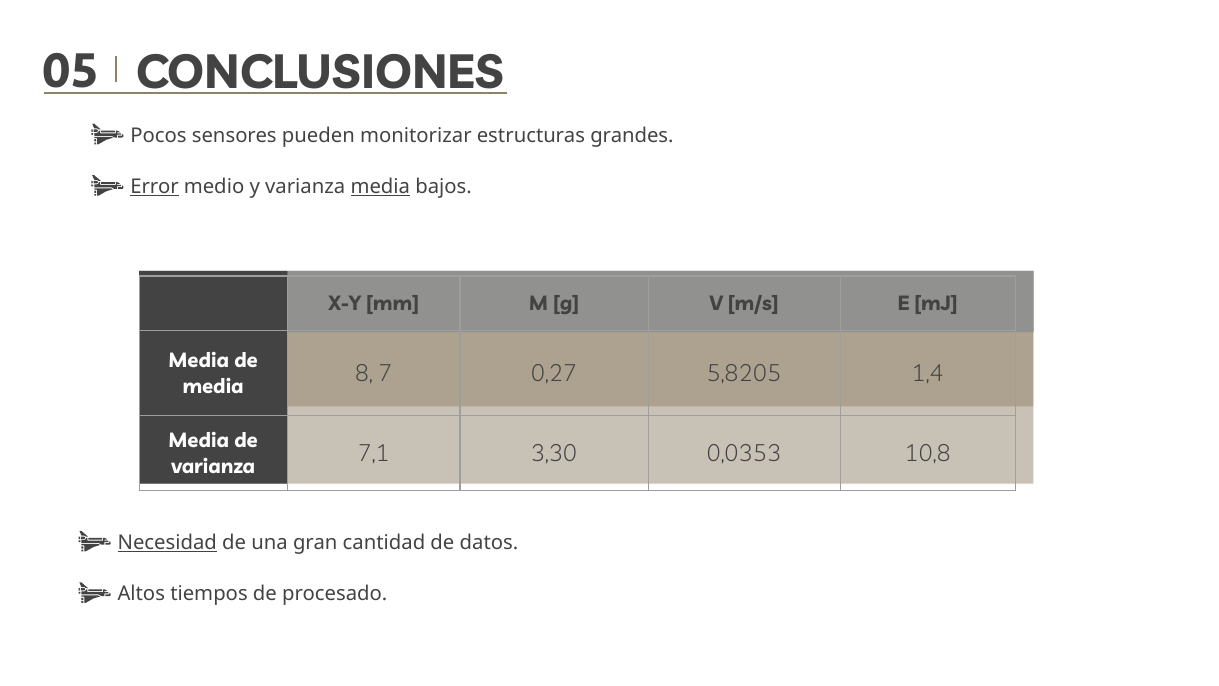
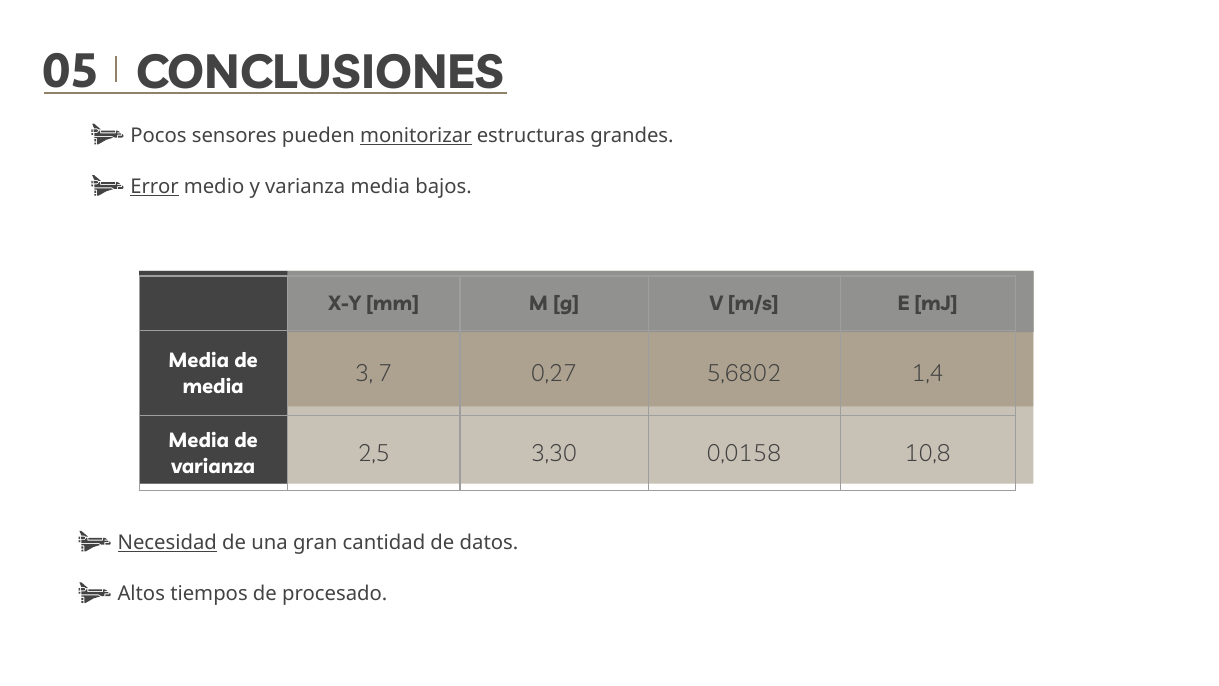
monitorizar underline: none -> present (416, 135)
media underline: present -> none (380, 187)
8: 8 -> 3 (364, 374)
5,8205: 5,8205 -> 5,6802 (744, 374)
7,1: 7,1 -> 2,5 (374, 454)
0,0353: 0,0353 -> 0,0158 (744, 454)
